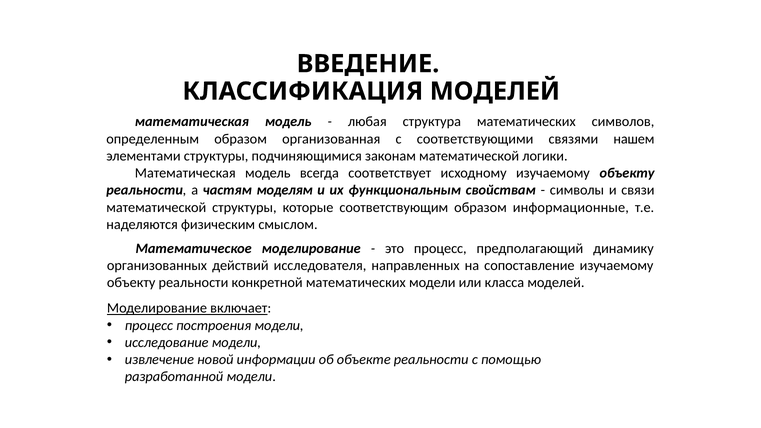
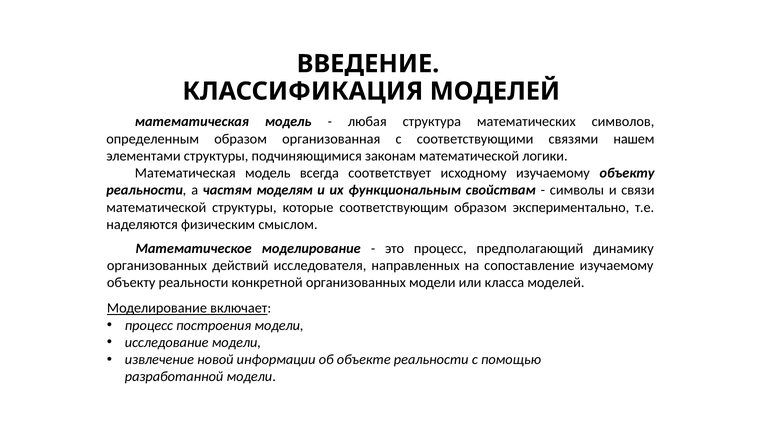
информационные: информационные -> экспериментально (571, 207)
конкретной математических: математических -> организованных (356, 283)
